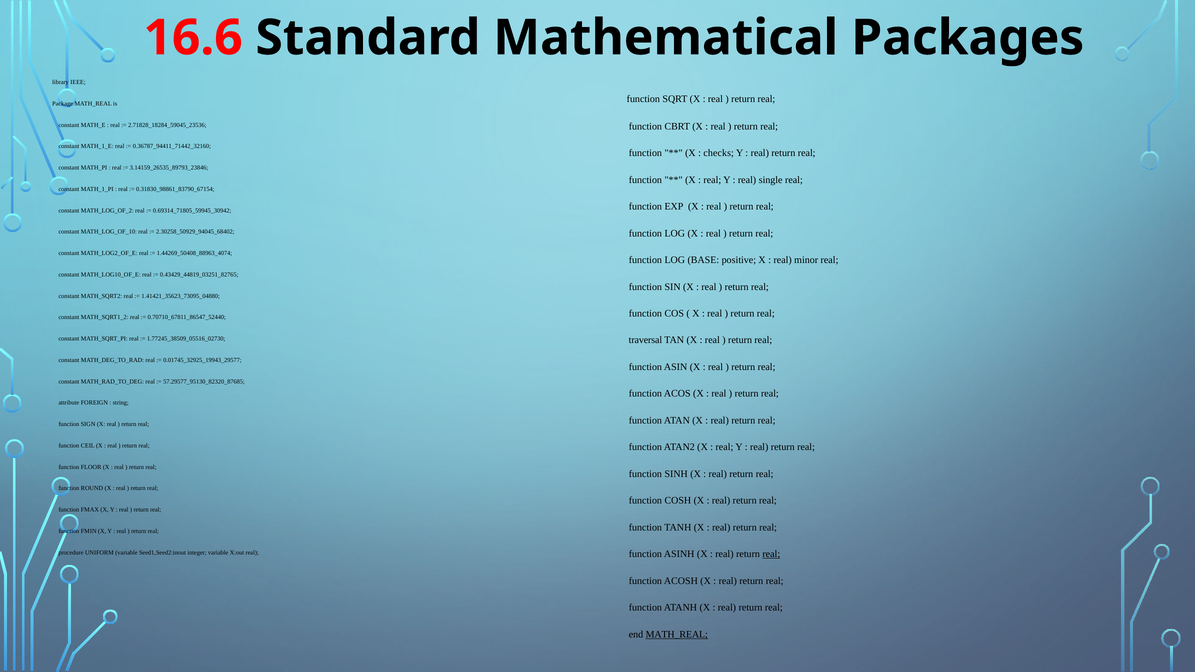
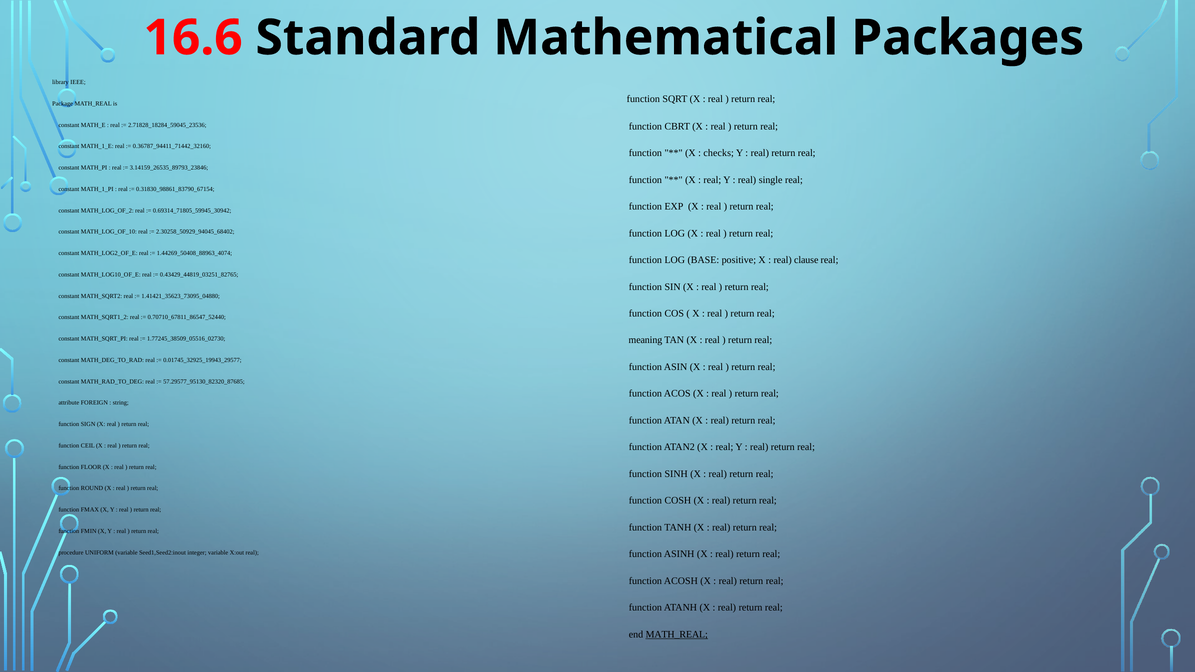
minor: minor -> clause (806, 260)
traversal: traversal -> meaning (645, 340)
real underline: present -> none (771, 554)
